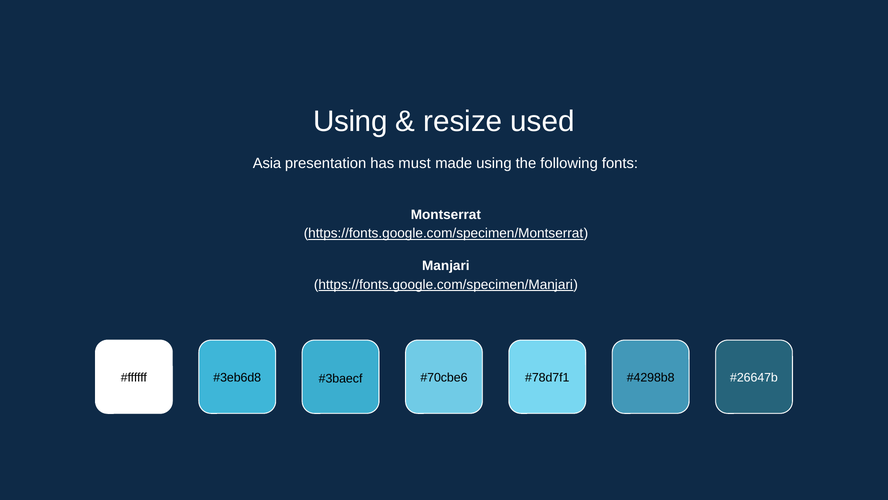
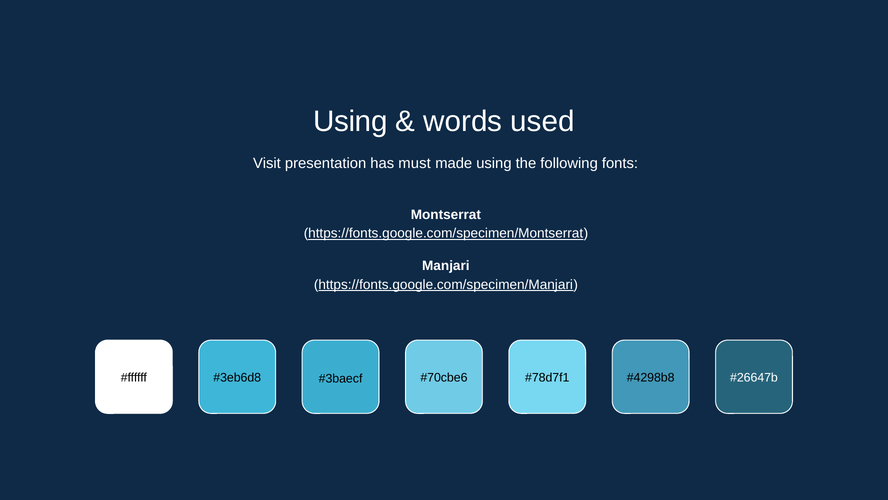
resize: resize -> words (463, 121)
Asia: Asia -> Visit (267, 163)
